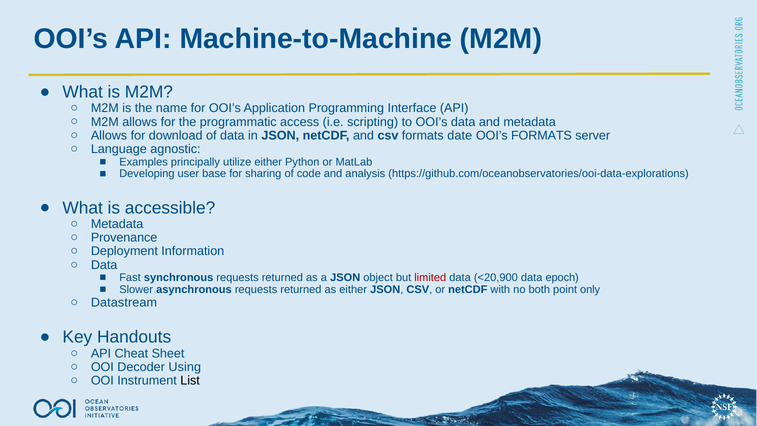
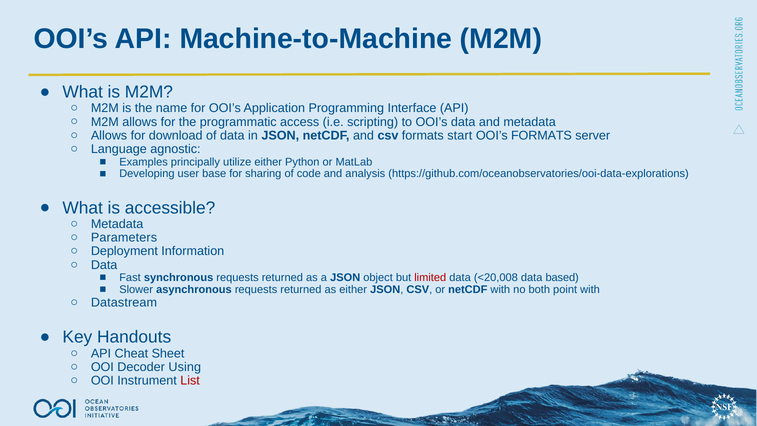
date: date -> start (460, 135)
Provenance: Provenance -> Parameters (124, 238)
<20,900: <20,900 -> <20,008 (496, 278)
epoch: epoch -> based (562, 278)
point only: only -> with (590, 290)
List colour: black -> red (190, 381)
